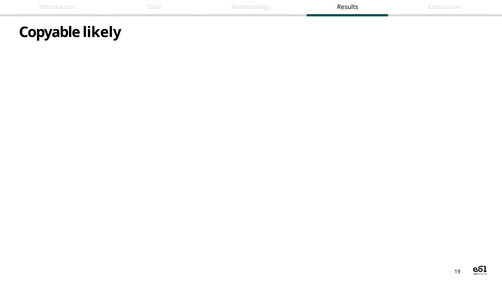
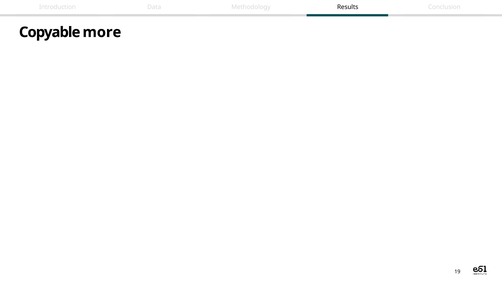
likely: likely -> more (102, 32)
